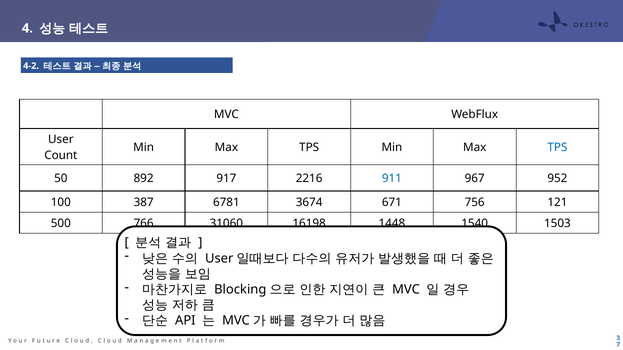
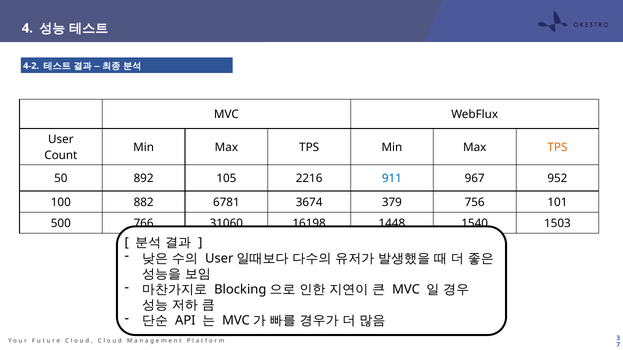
TPS colour: blue -> orange (557, 148)
917: 917 -> 105 (226, 179)
387: 387 -> 882 (144, 203)
671: 671 -> 379 (392, 203)
121: 121 -> 101 (557, 203)
